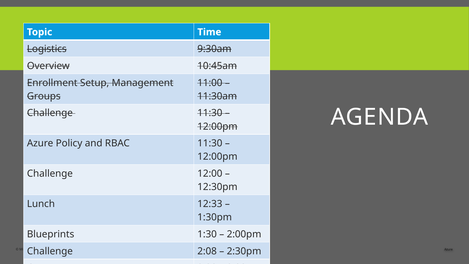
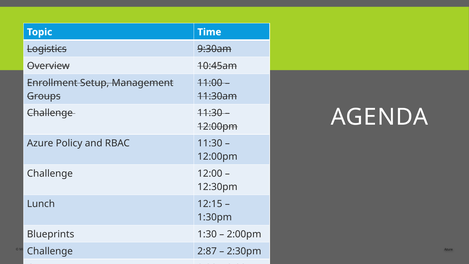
12:33: 12:33 -> 12:15 (210, 204)
2:08: 2:08 -> 2:87 (207, 251)
